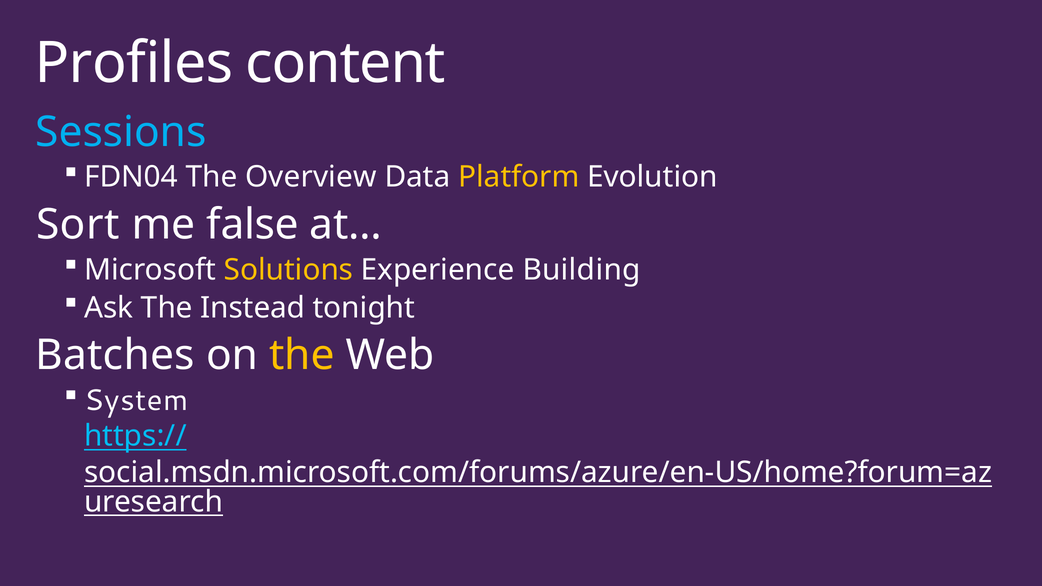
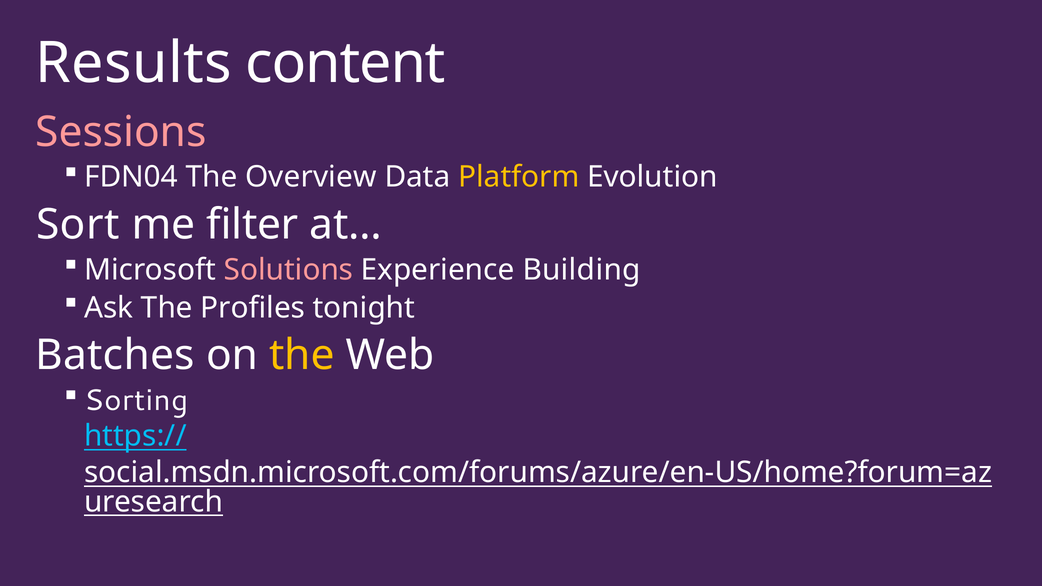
Profiles: Profiles -> Results (134, 63)
Sessions colour: light blue -> pink (121, 132)
false: false -> filter (252, 225)
Solutions colour: yellow -> pink (288, 270)
Instead: Instead -> Profiles (253, 308)
System: System -> Sorting (136, 401)
